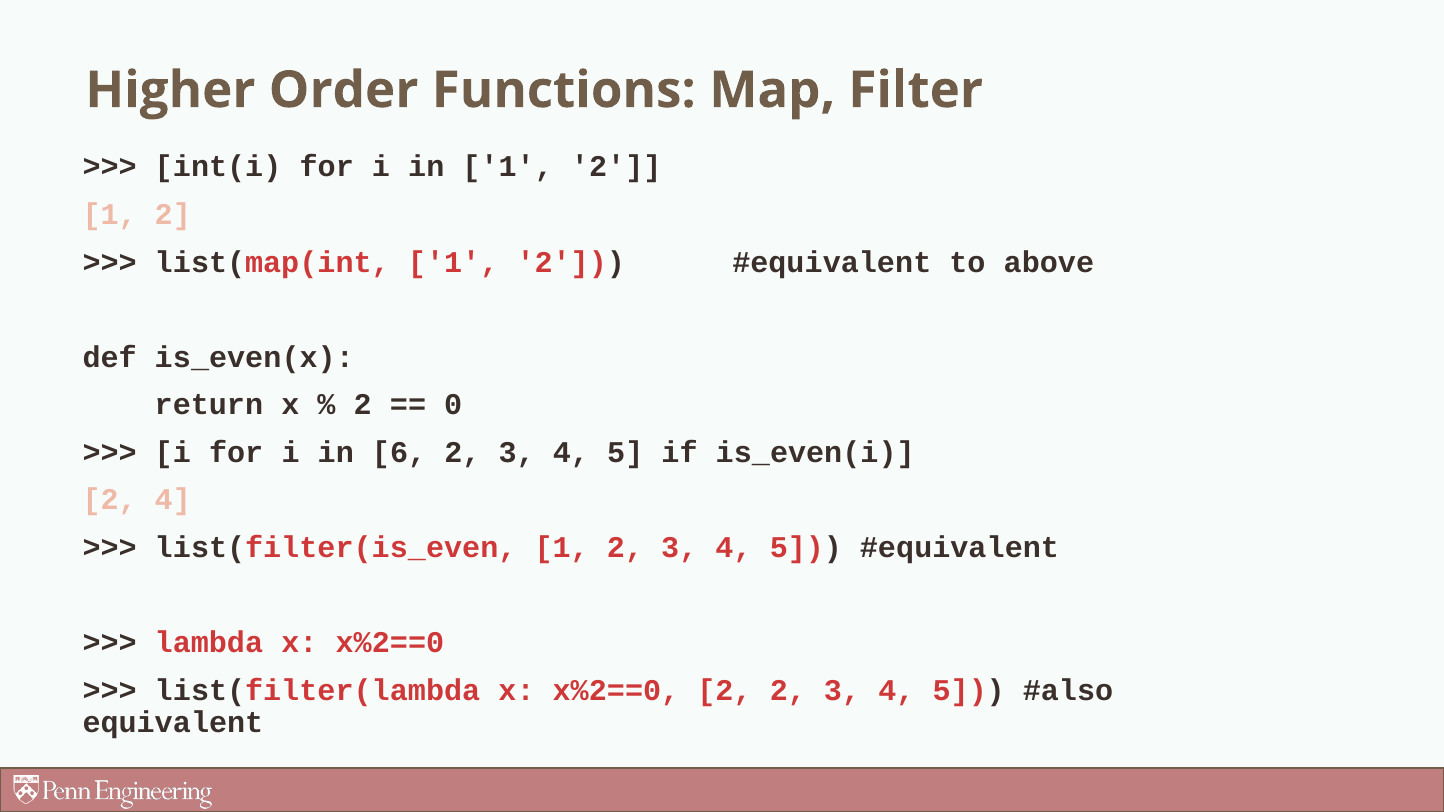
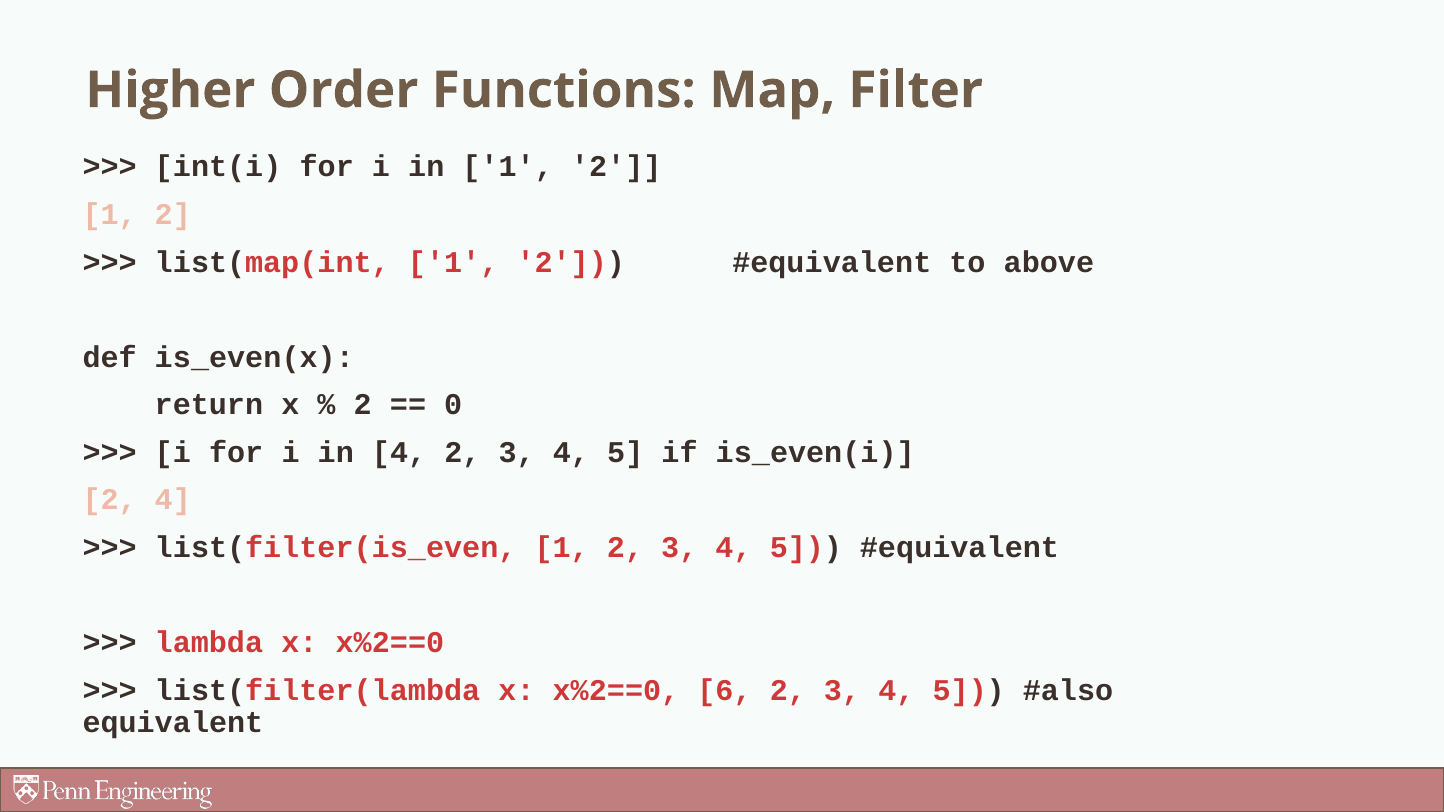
in 6: 6 -> 4 (399, 453)
x%2==0 2: 2 -> 6 (724, 690)
